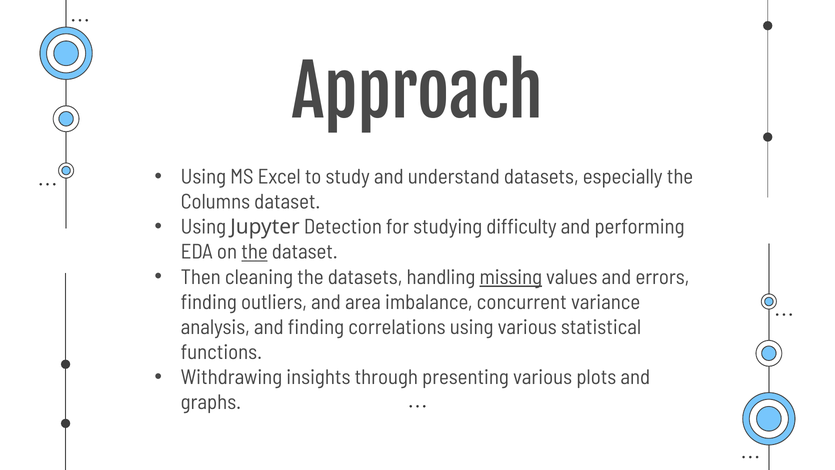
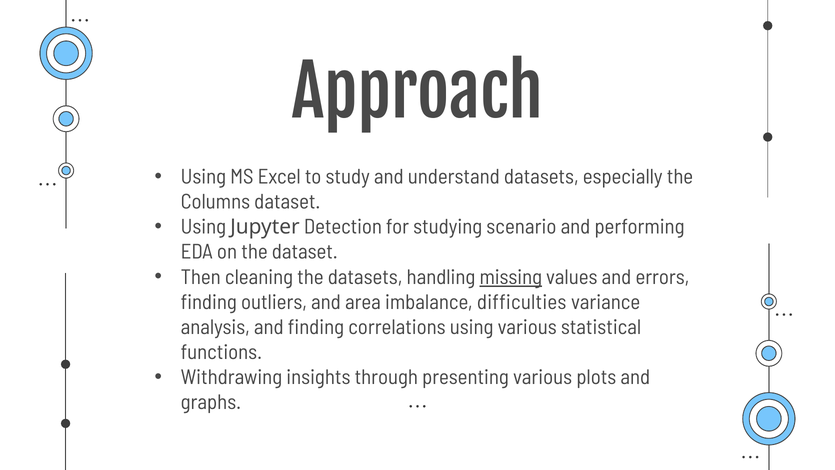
difficulty: difficulty -> scenario (521, 227)
the underline: present -> none (255, 252)
concurrent: concurrent -> difficulties (522, 302)
